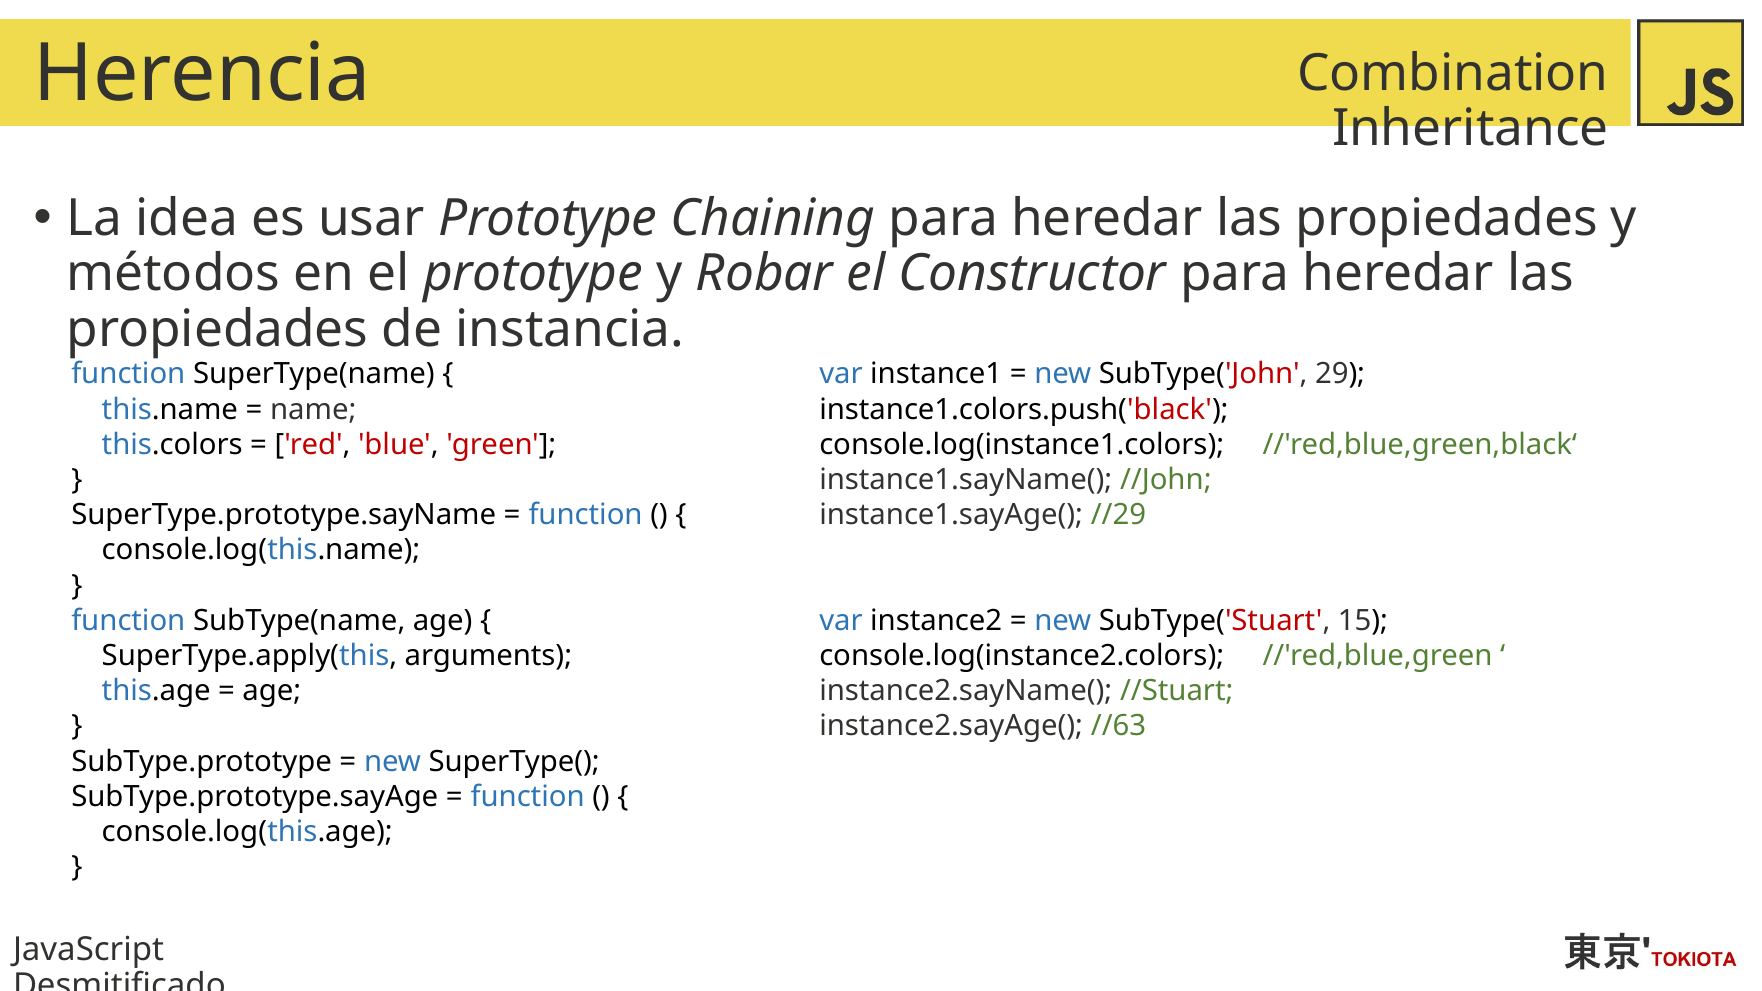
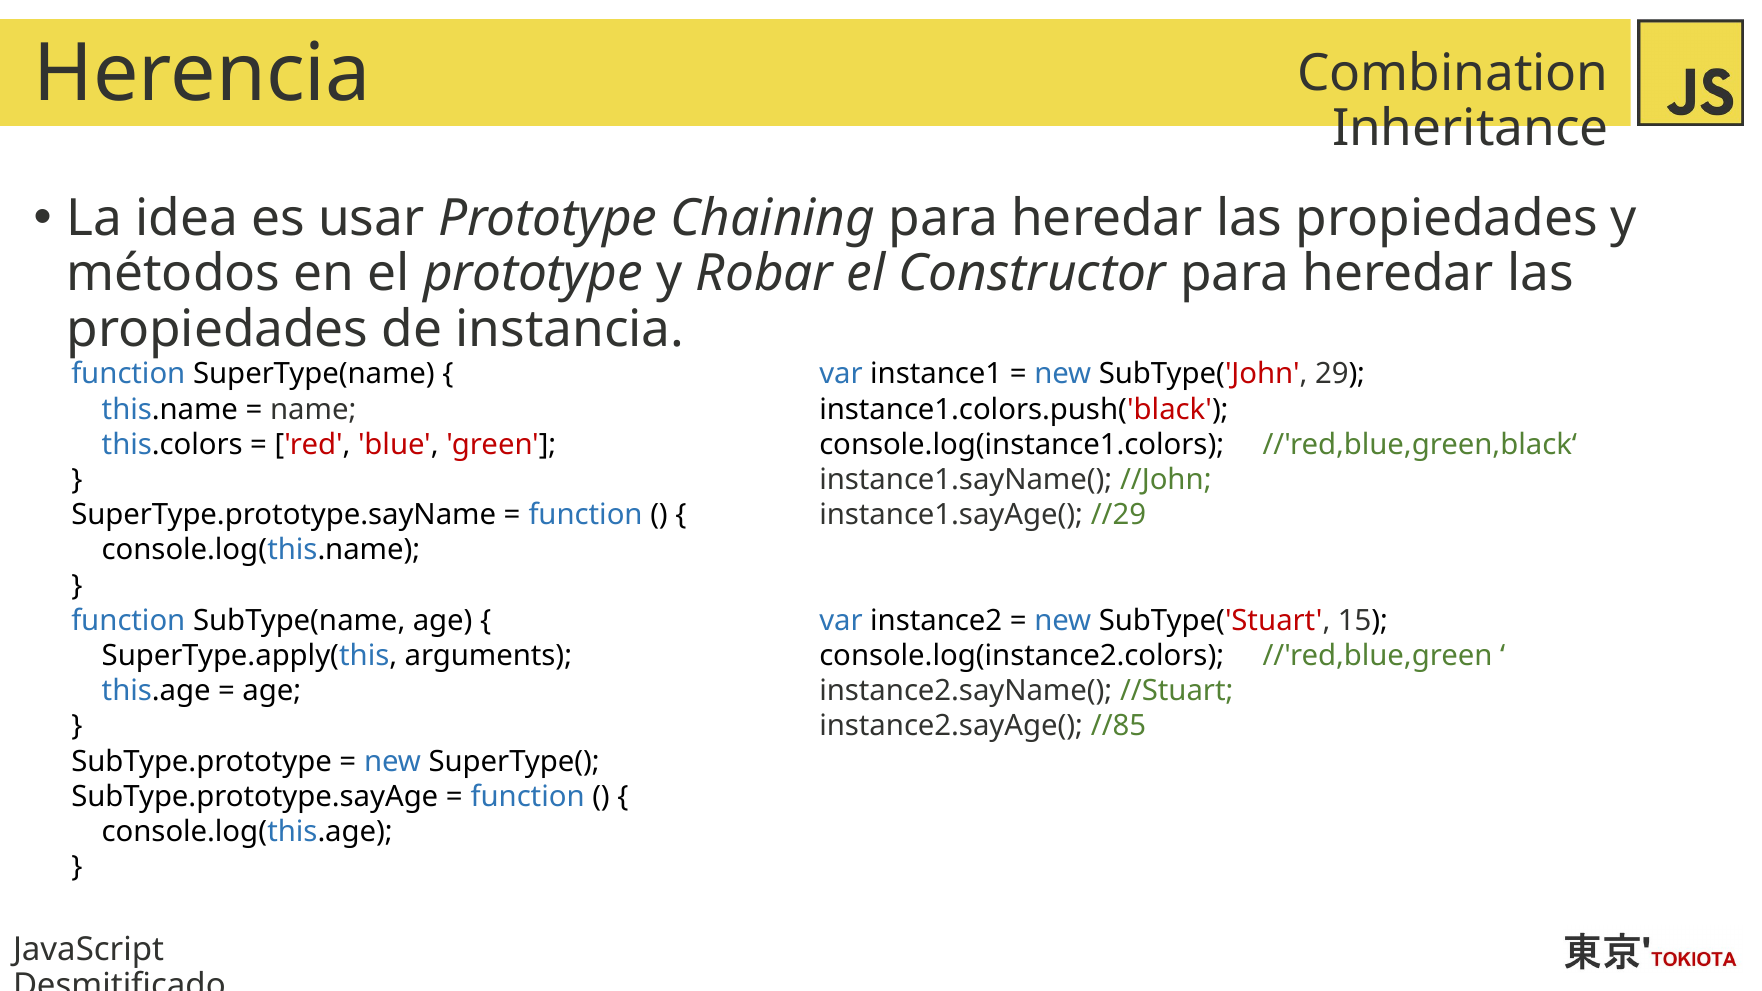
//63: //63 -> //85 (1119, 726)
